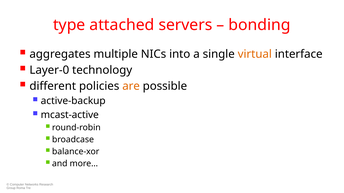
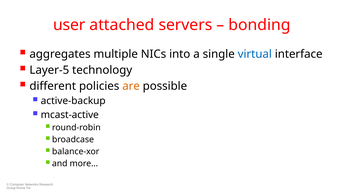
type: type -> user (69, 25)
virtual colour: orange -> blue (255, 54)
Layer-0: Layer-0 -> Layer-5 (49, 70)
